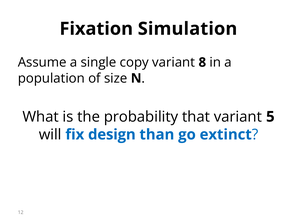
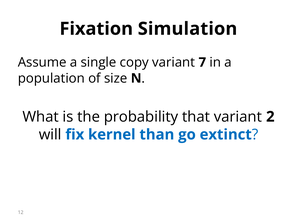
8: 8 -> 7 (202, 62)
5: 5 -> 2 (270, 117)
design: design -> kernel (112, 134)
